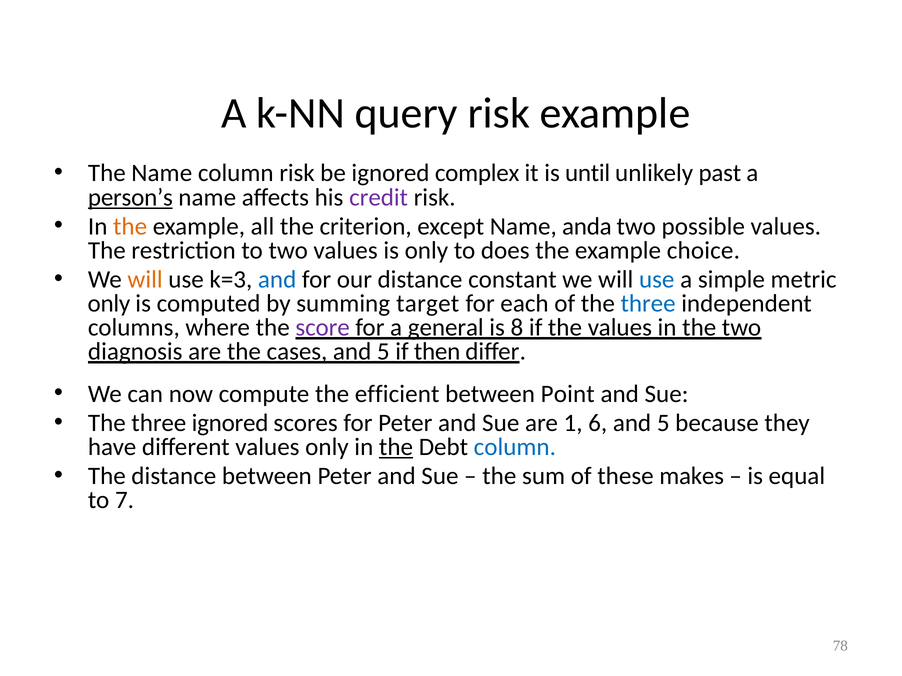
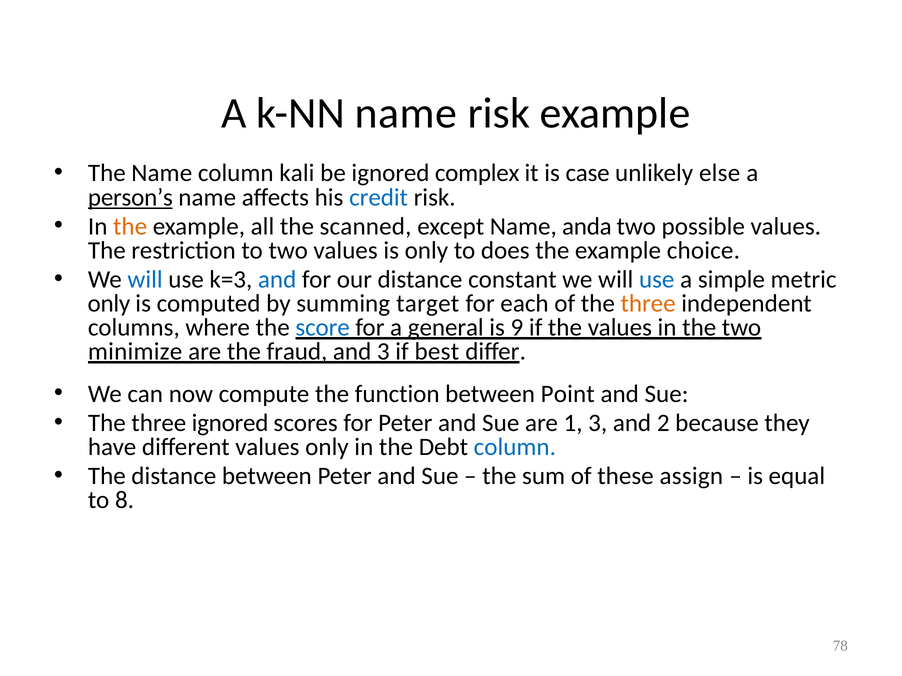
k-NN query: query -> name (406, 114)
column risk: risk -> kali (297, 173)
until: until -> case (588, 173)
past: past -> else (720, 173)
credit colour: purple -> blue (379, 197)
criterion: criterion -> scanned (365, 226)
will colour: orange -> blue (145, 280)
three colour: blue -> orange (648, 304)
score colour: purple -> blue (323, 328)
8: 8 -> 9 (517, 328)
diagnosis: diagnosis -> minimize (135, 352)
cases: cases -> fraud (297, 352)
5: 5 -> 3 (383, 352)
then: then -> best (437, 352)
efficient: efficient -> function (397, 394)
1 6: 6 -> 3 (598, 423)
5: 5 -> 2 (663, 423)
the underline: present -> none (396, 447)
makes: makes -> assign (691, 476)
7: 7 -> 8 (125, 500)
